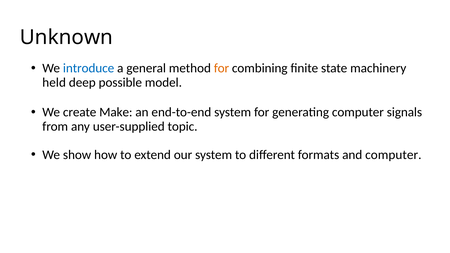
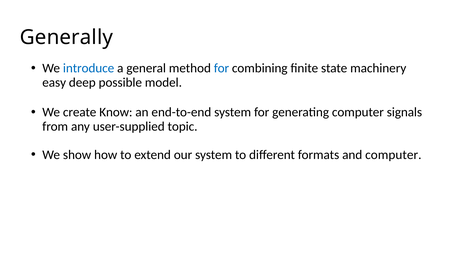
Unknown: Unknown -> Generally (66, 37)
for colour: orange -> blue (221, 68)
held: held -> easy (54, 82)
Make: Make -> Know (116, 112)
